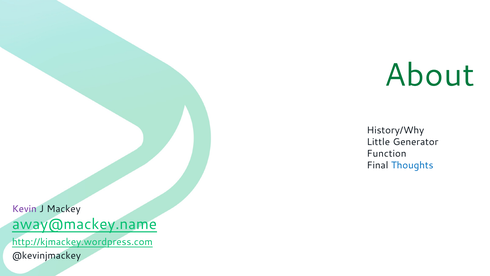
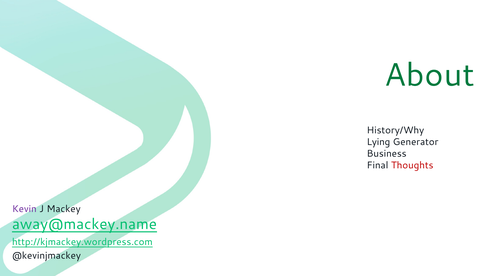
Little: Little -> Lying (378, 142)
Function: Function -> Business (387, 153)
Thoughts colour: blue -> red (412, 165)
